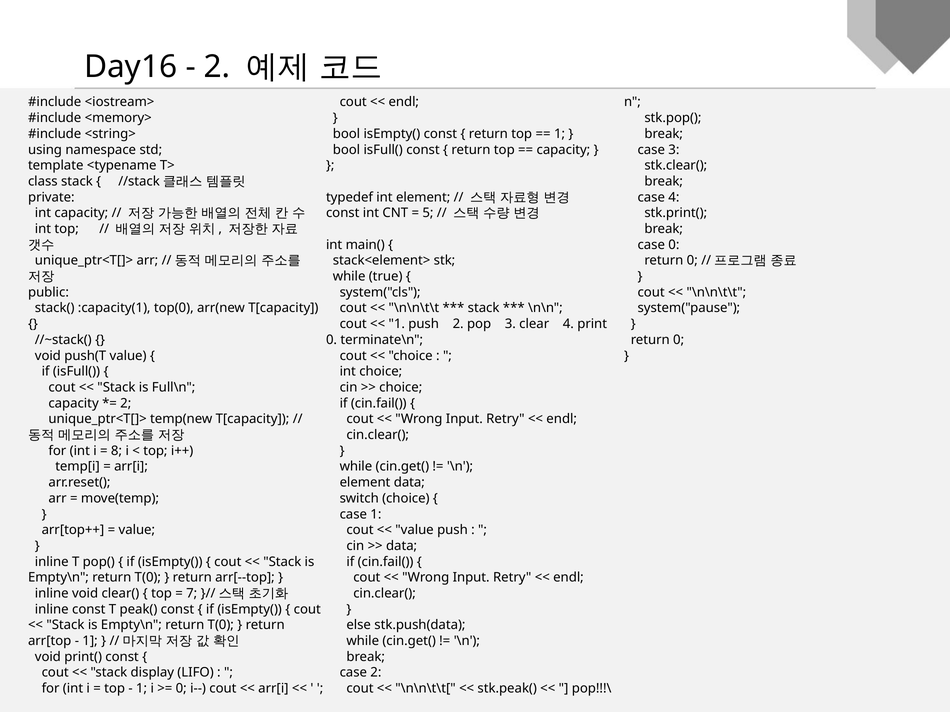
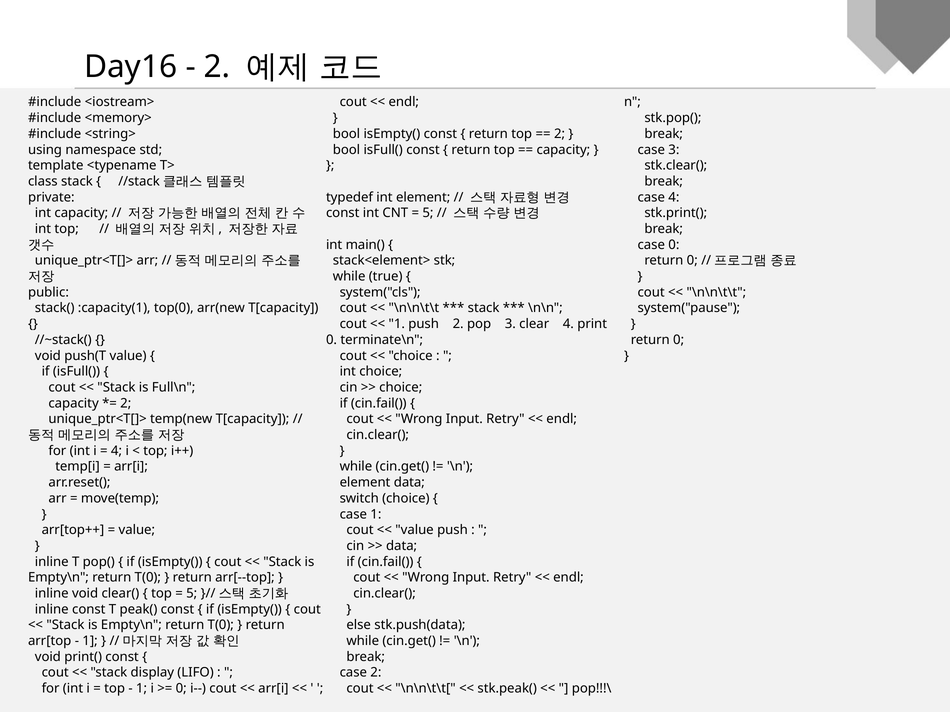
1: 1 -> 2 (560, 134)
8: 8 -> 4 (117, 451)
7: 7 -> 5 (192, 594)
